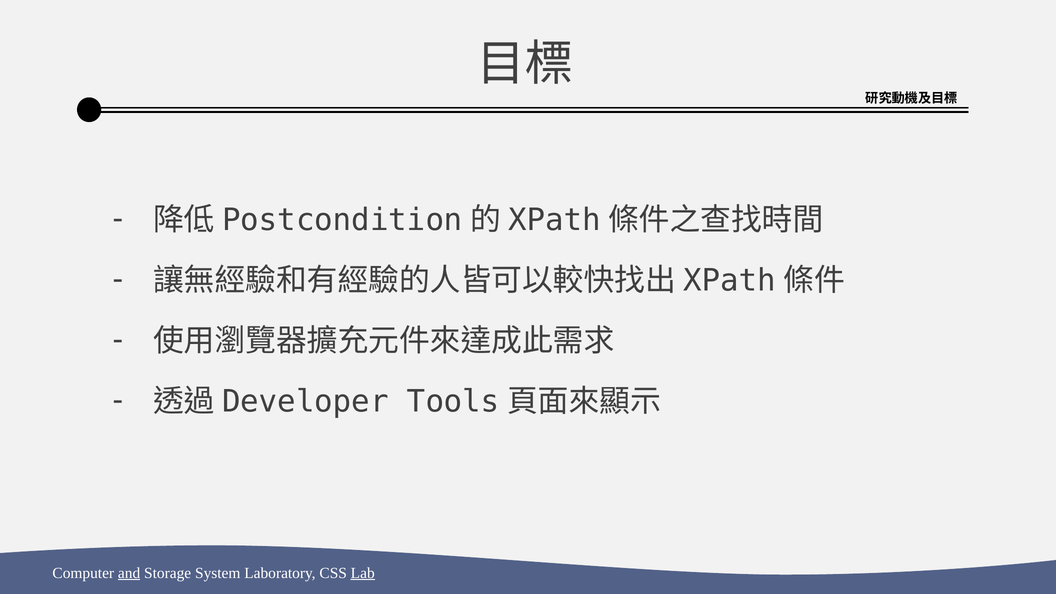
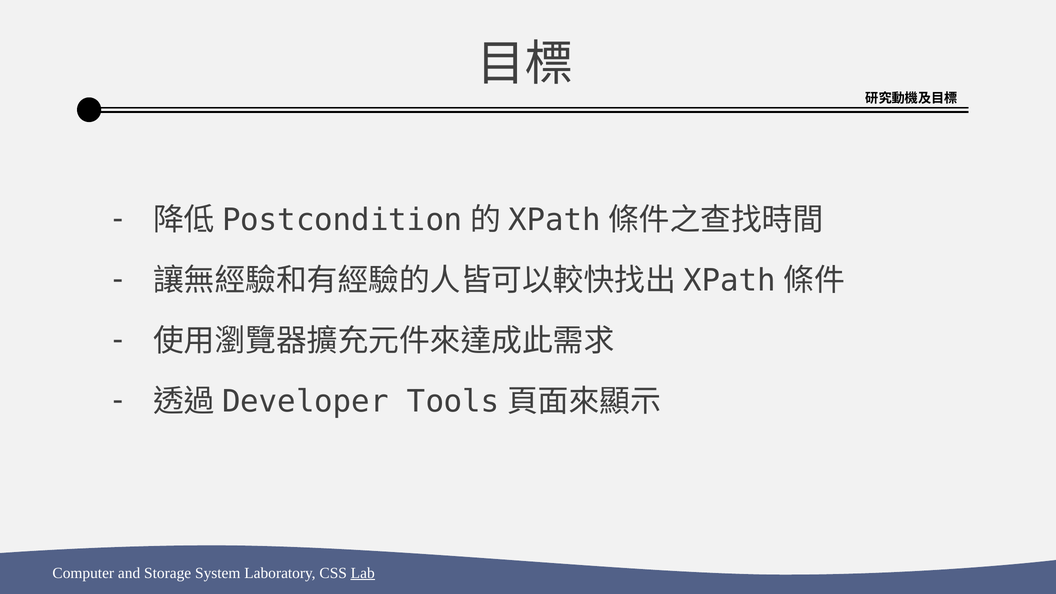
and underline: present -> none (129, 573)
